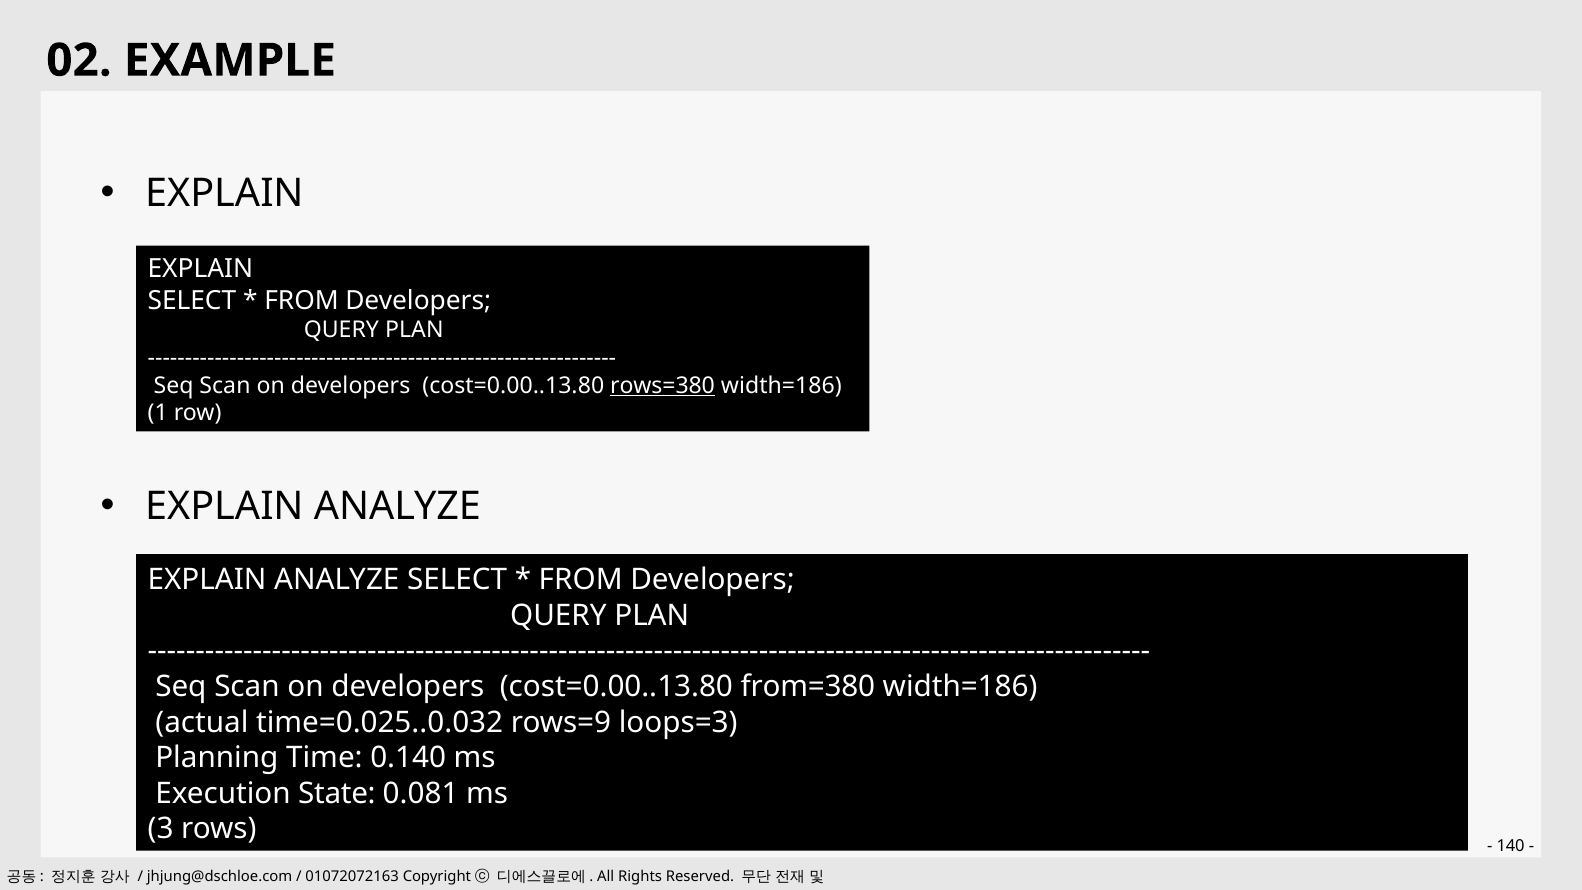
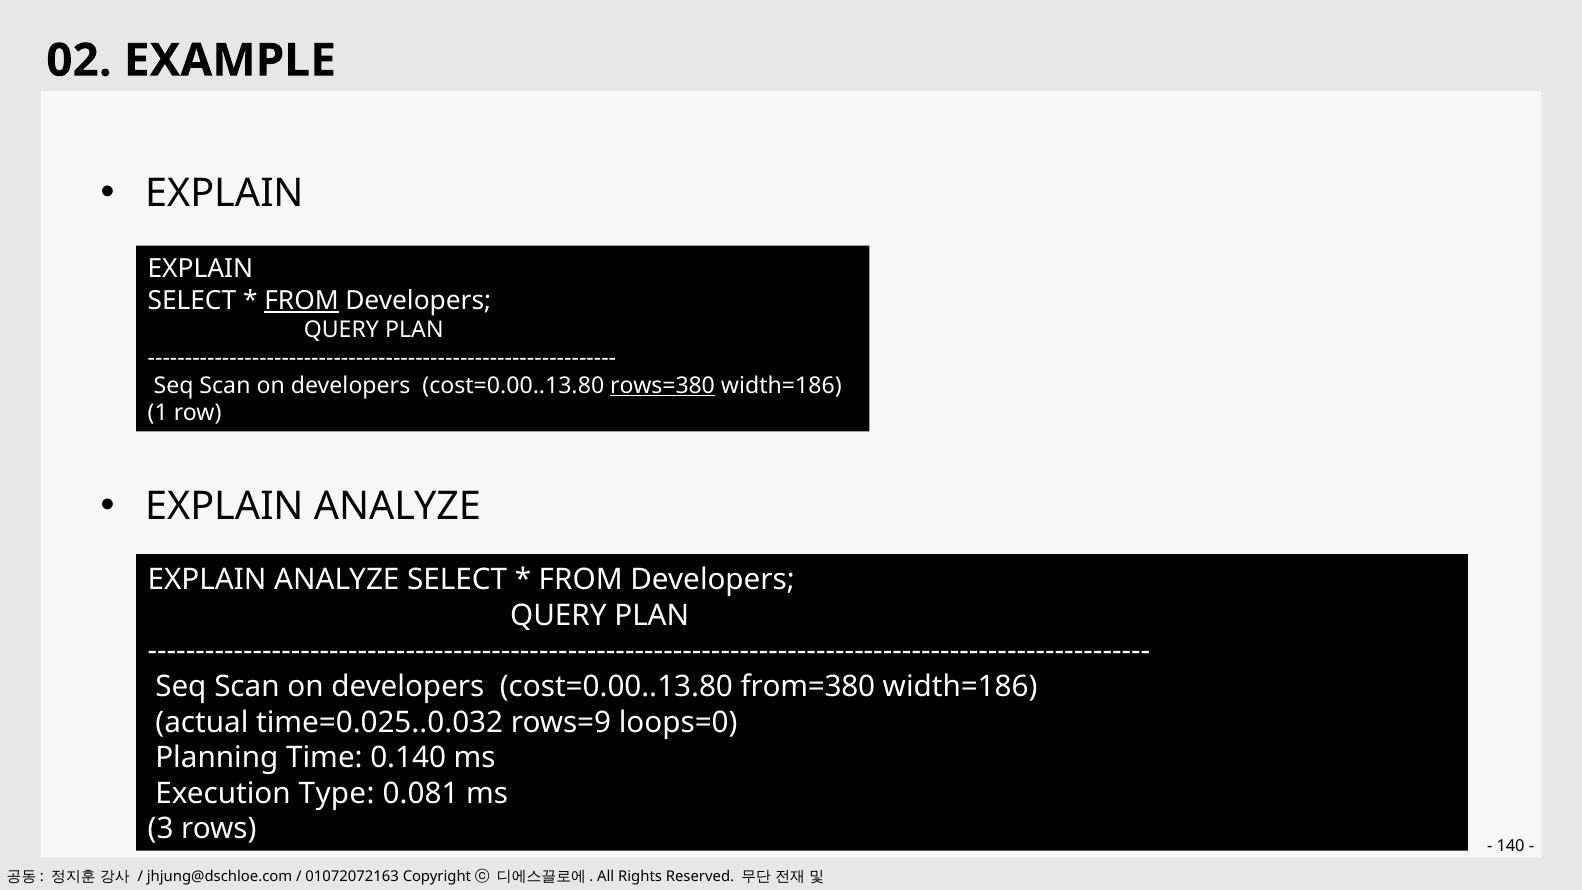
FROM underline: none -> present (302, 301)
loops=3: loops=3 -> loops=0 (678, 722)
State: State -> Type (337, 793)
